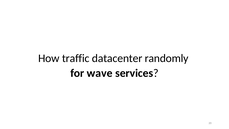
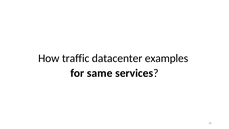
randomly: randomly -> examples (167, 58)
wave: wave -> same (100, 73)
